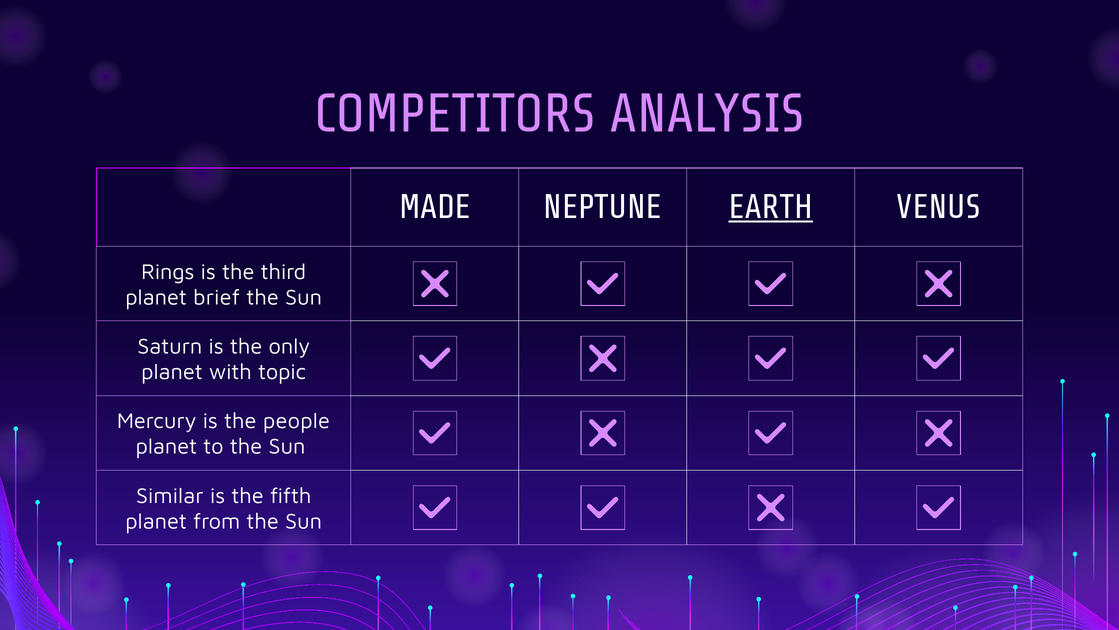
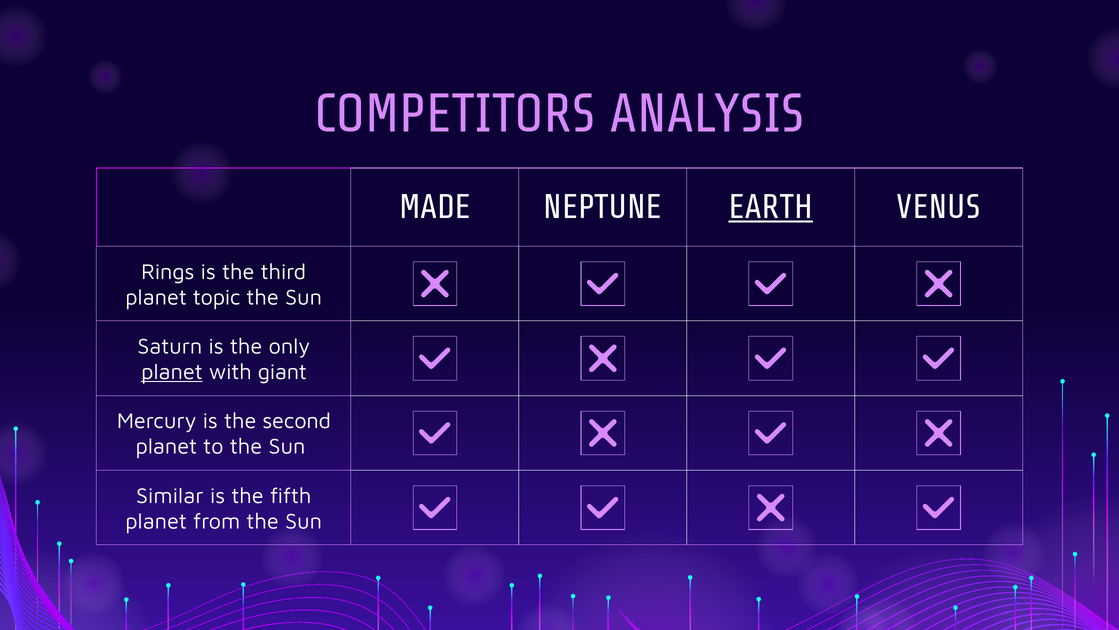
brief: brief -> topic (217, 297)
planet underline: none -> present (172, 372)
topic: topic -> giant (282, 372)
people: people -> second (297, 421)
